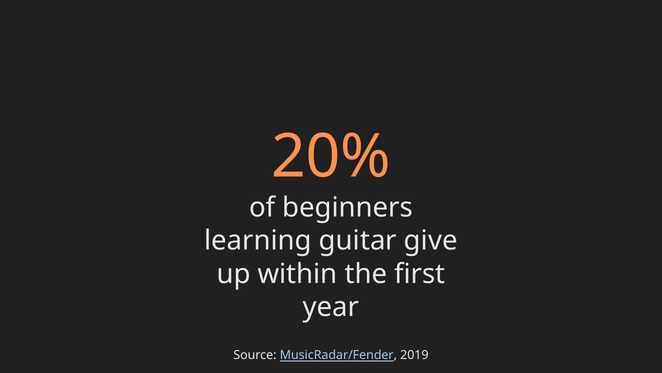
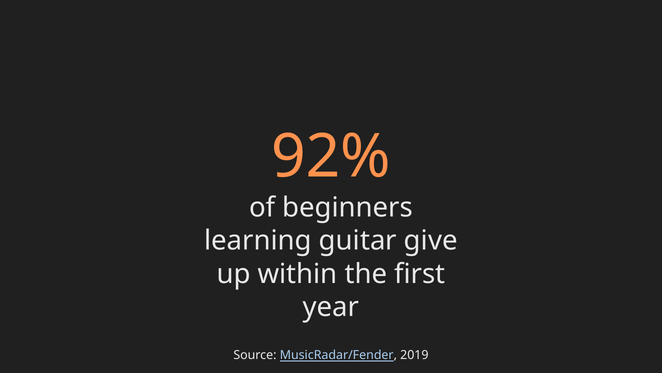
20%: 20% -> 92% (331, 157)
